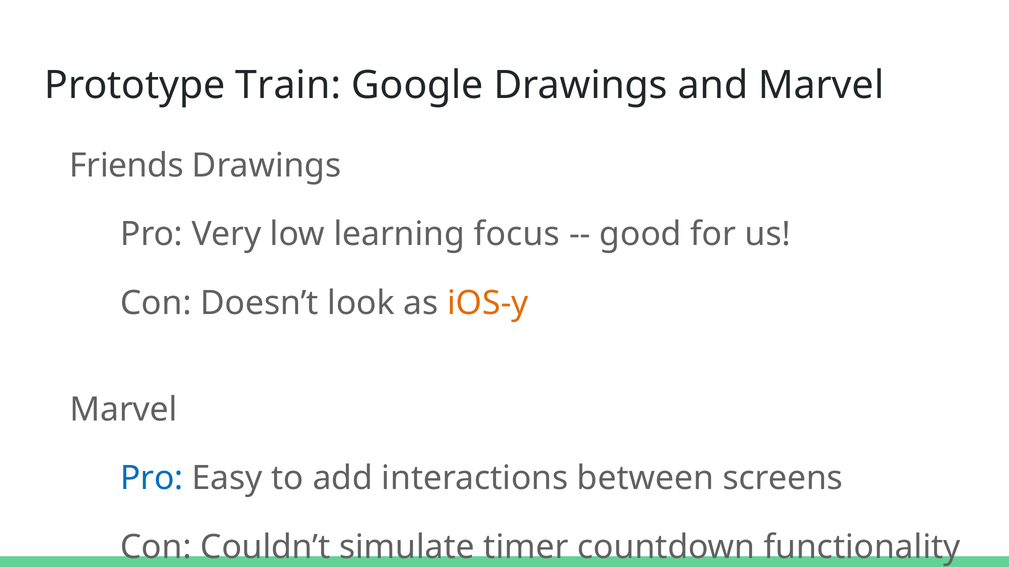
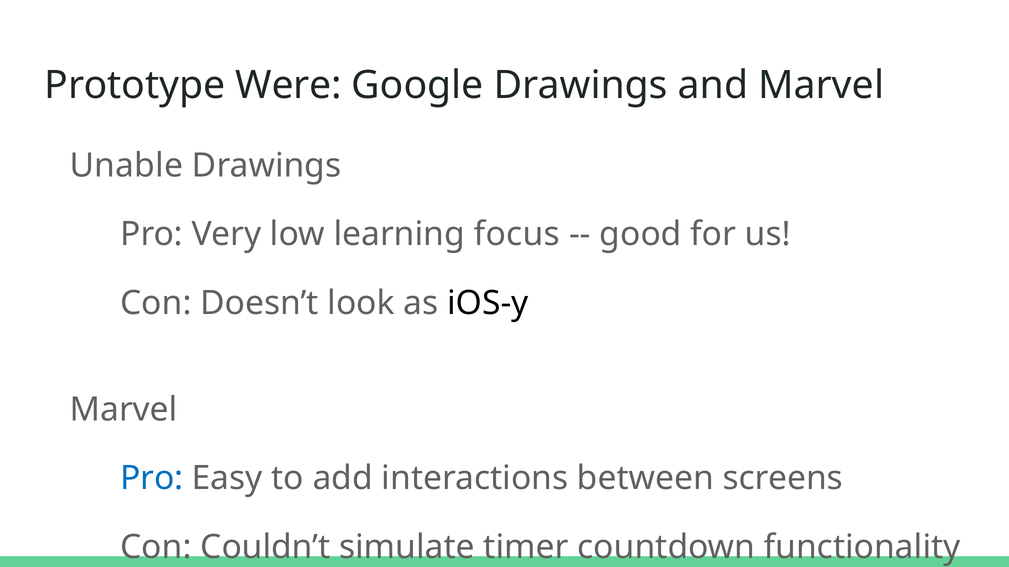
Train: Train -> Were (289, 85)
Friends: Friends -> Unable (126, 166)
iOS-y colour: orange -> black (488, 303)
